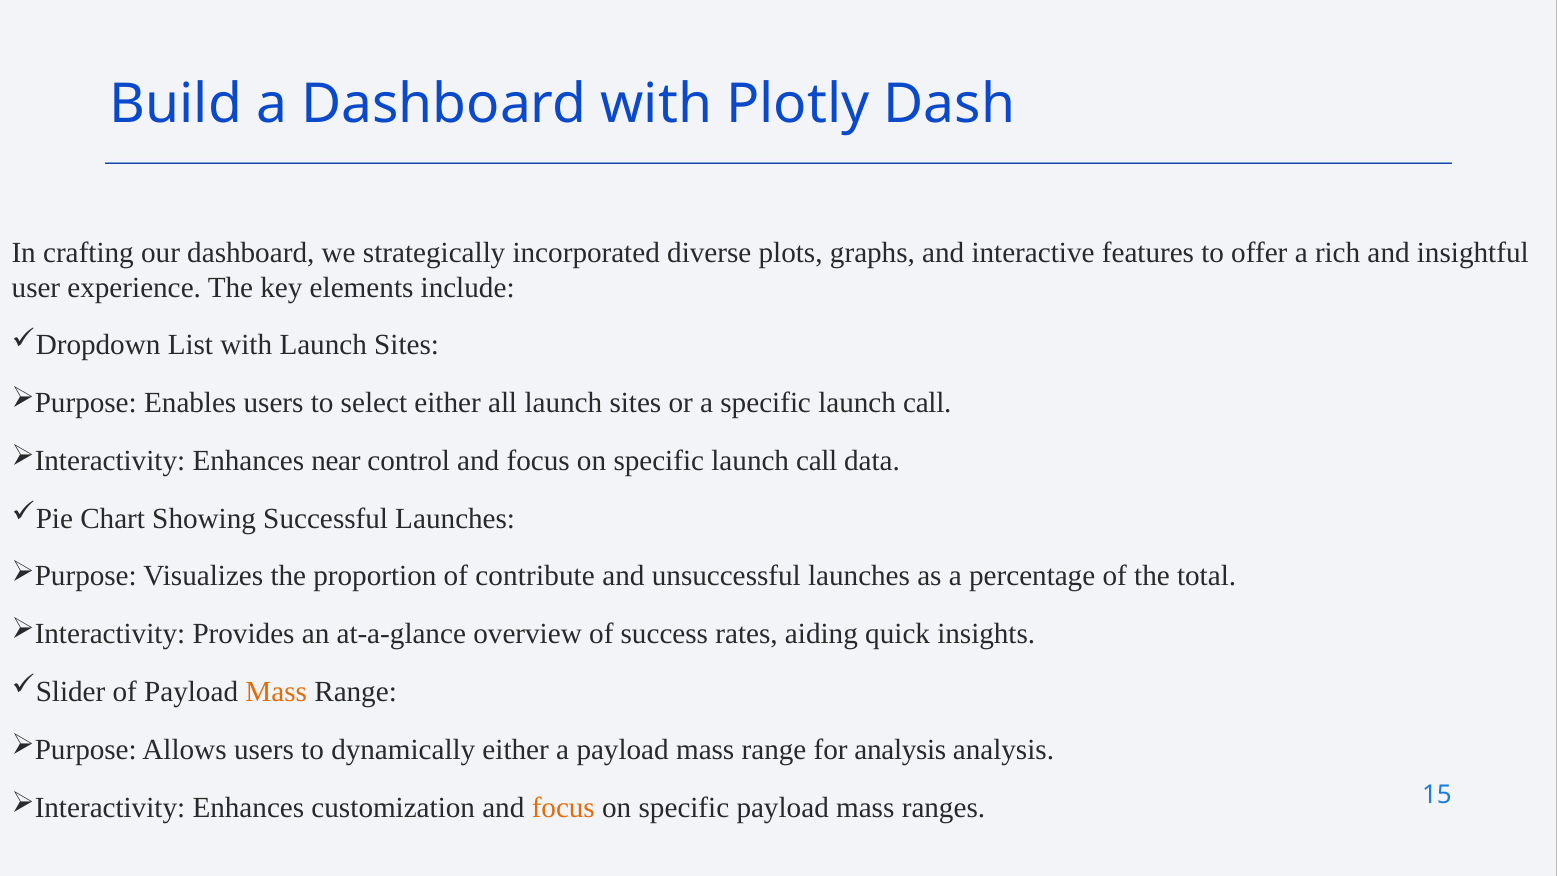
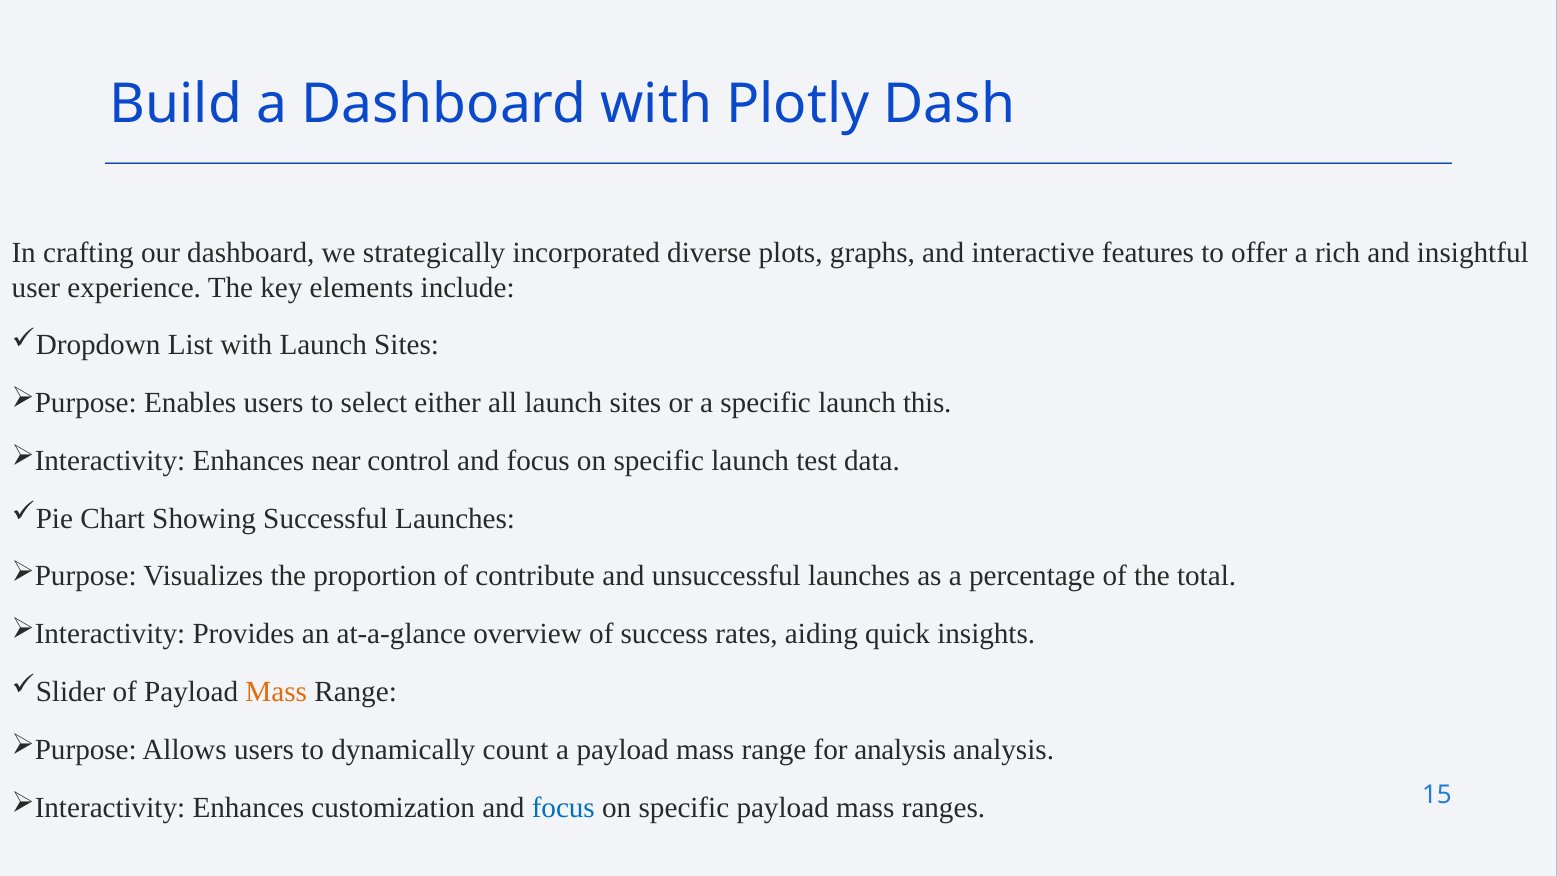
a specific launch call: call -> this (927, 403)
on specific launch call: call -> test (817, 461)
dynamically either: either -> count (516, 749)
focus colour: orange -> blue (563, 807)
